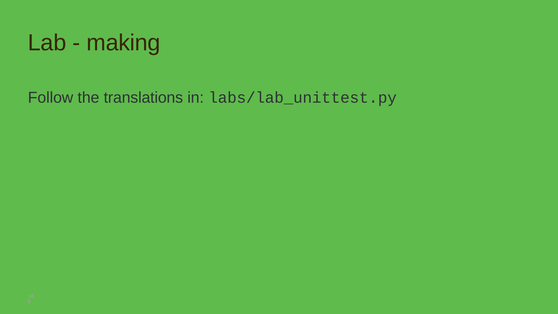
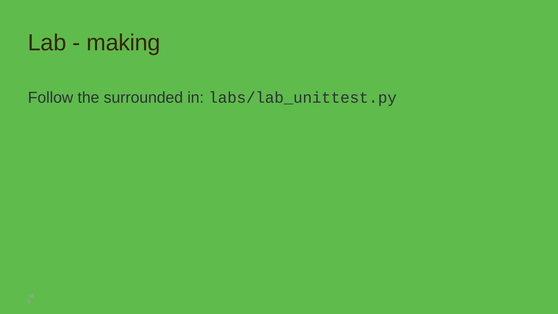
translations: translations -> surrounded (143, 98)
